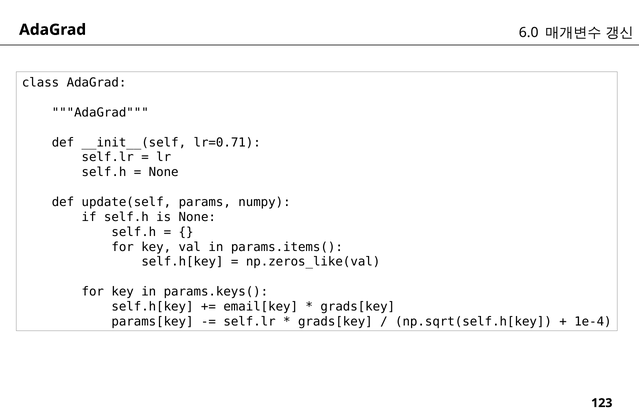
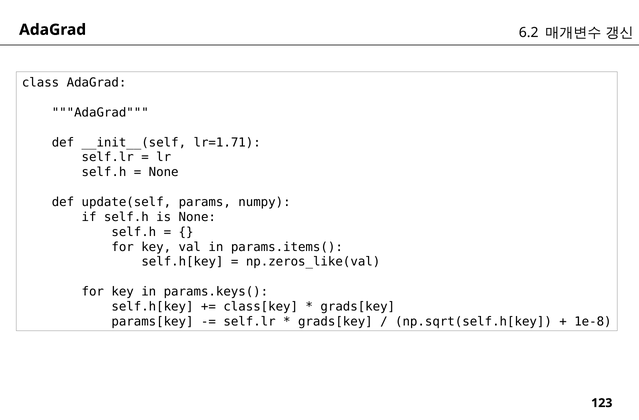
6.0: 6.0 -> 6.2 (529, 33)
lr=0.71: lr=0.71 -> lr=1.71 (227, 142)
email[key: email[key -> class[key (261, 306)
1e-4: 1e-4 -> 1e-8 (593, 321)
